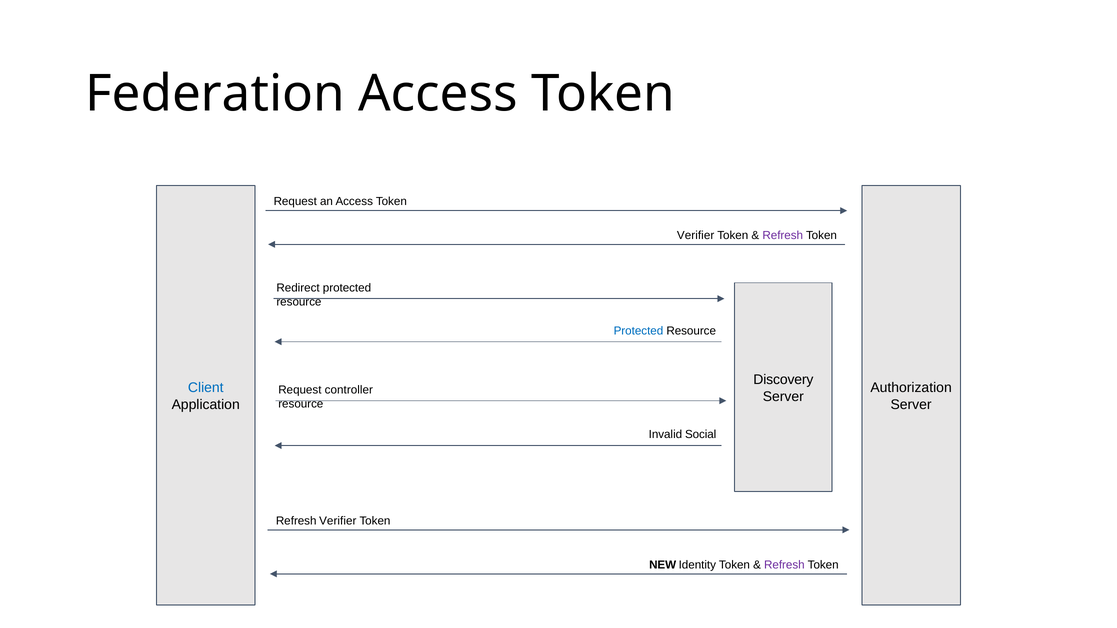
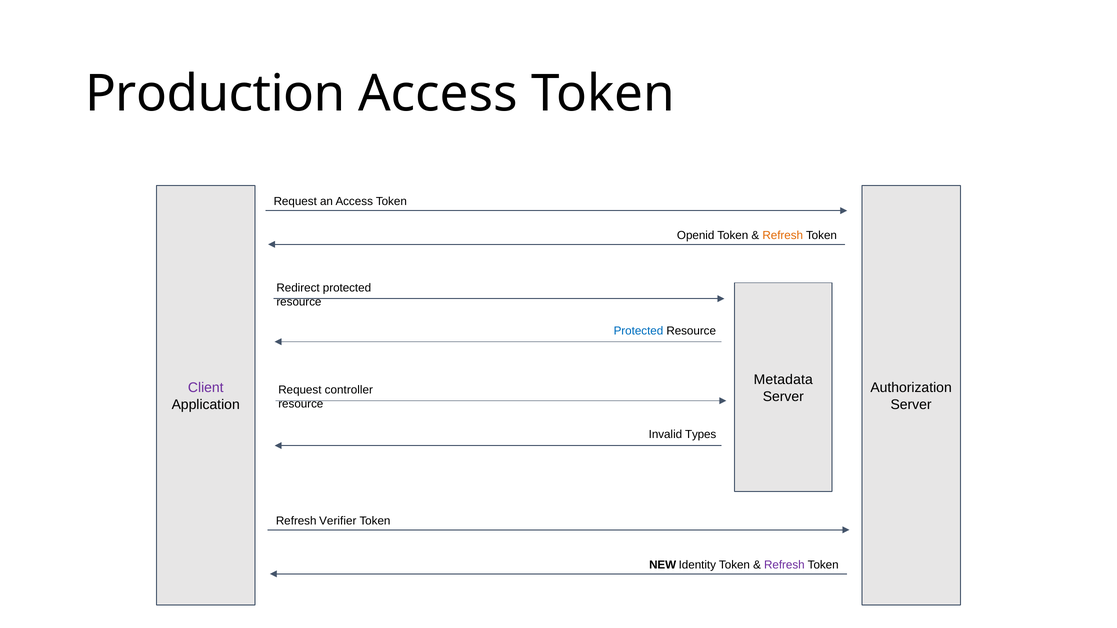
Federation: Federation -> Production (215, 94)
Verifier: Verifier -> Openid (696, 235)
Refresh colour: purple -> orange (783, 235)
Discovery: Discovery -> Metadata (783, 380)
Client colour: blue -> purple (206, 388)
Social: Social -> Types (701, 435)
